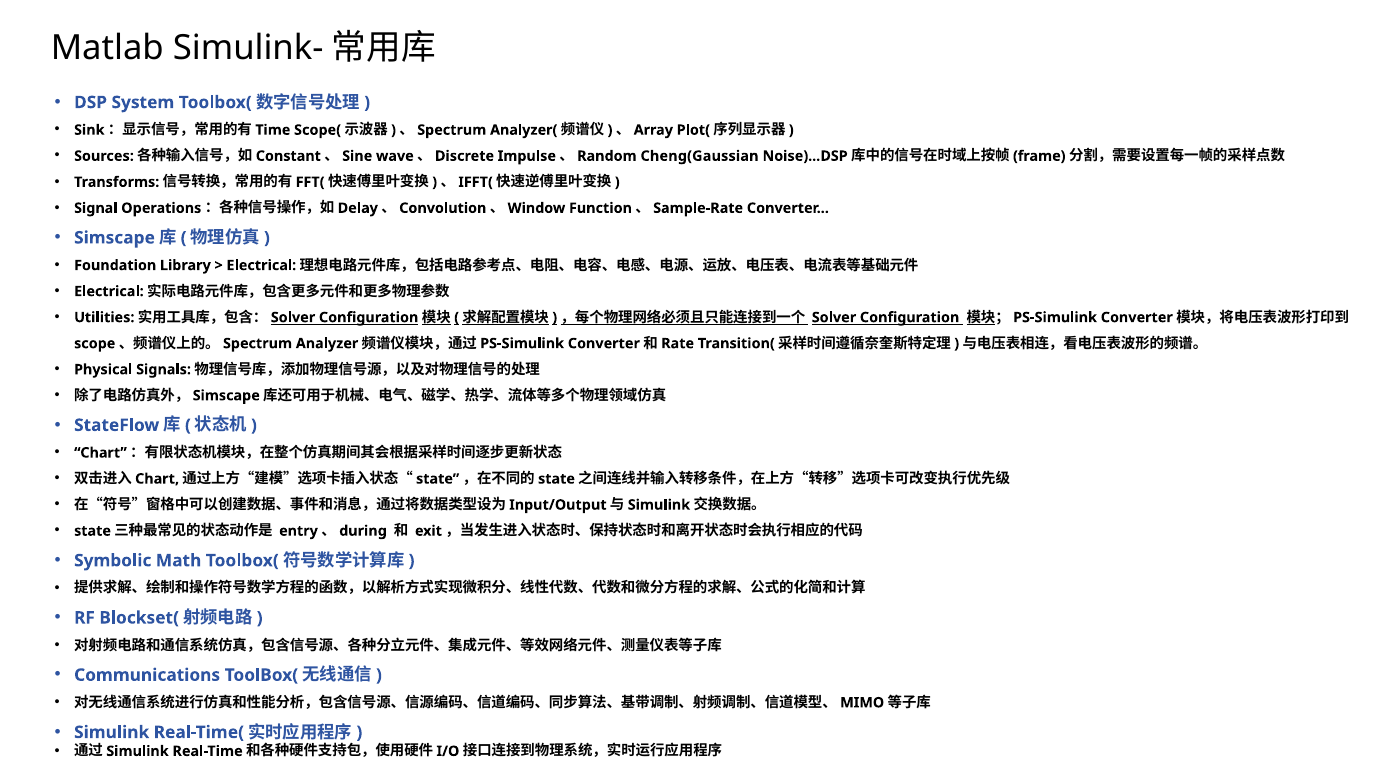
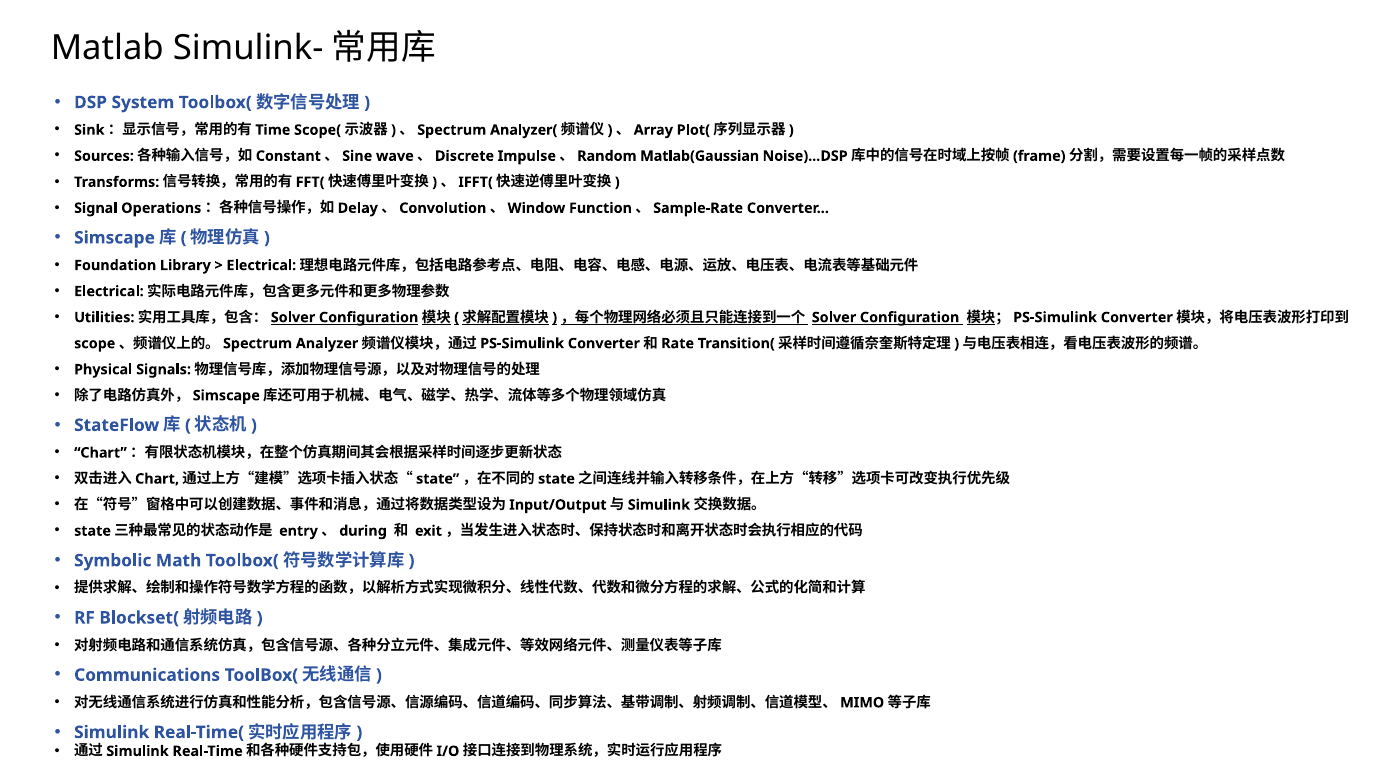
Cheng(Gaussian: Cheng(Gaussian -> Matlab(Gaussian (700, 156)
